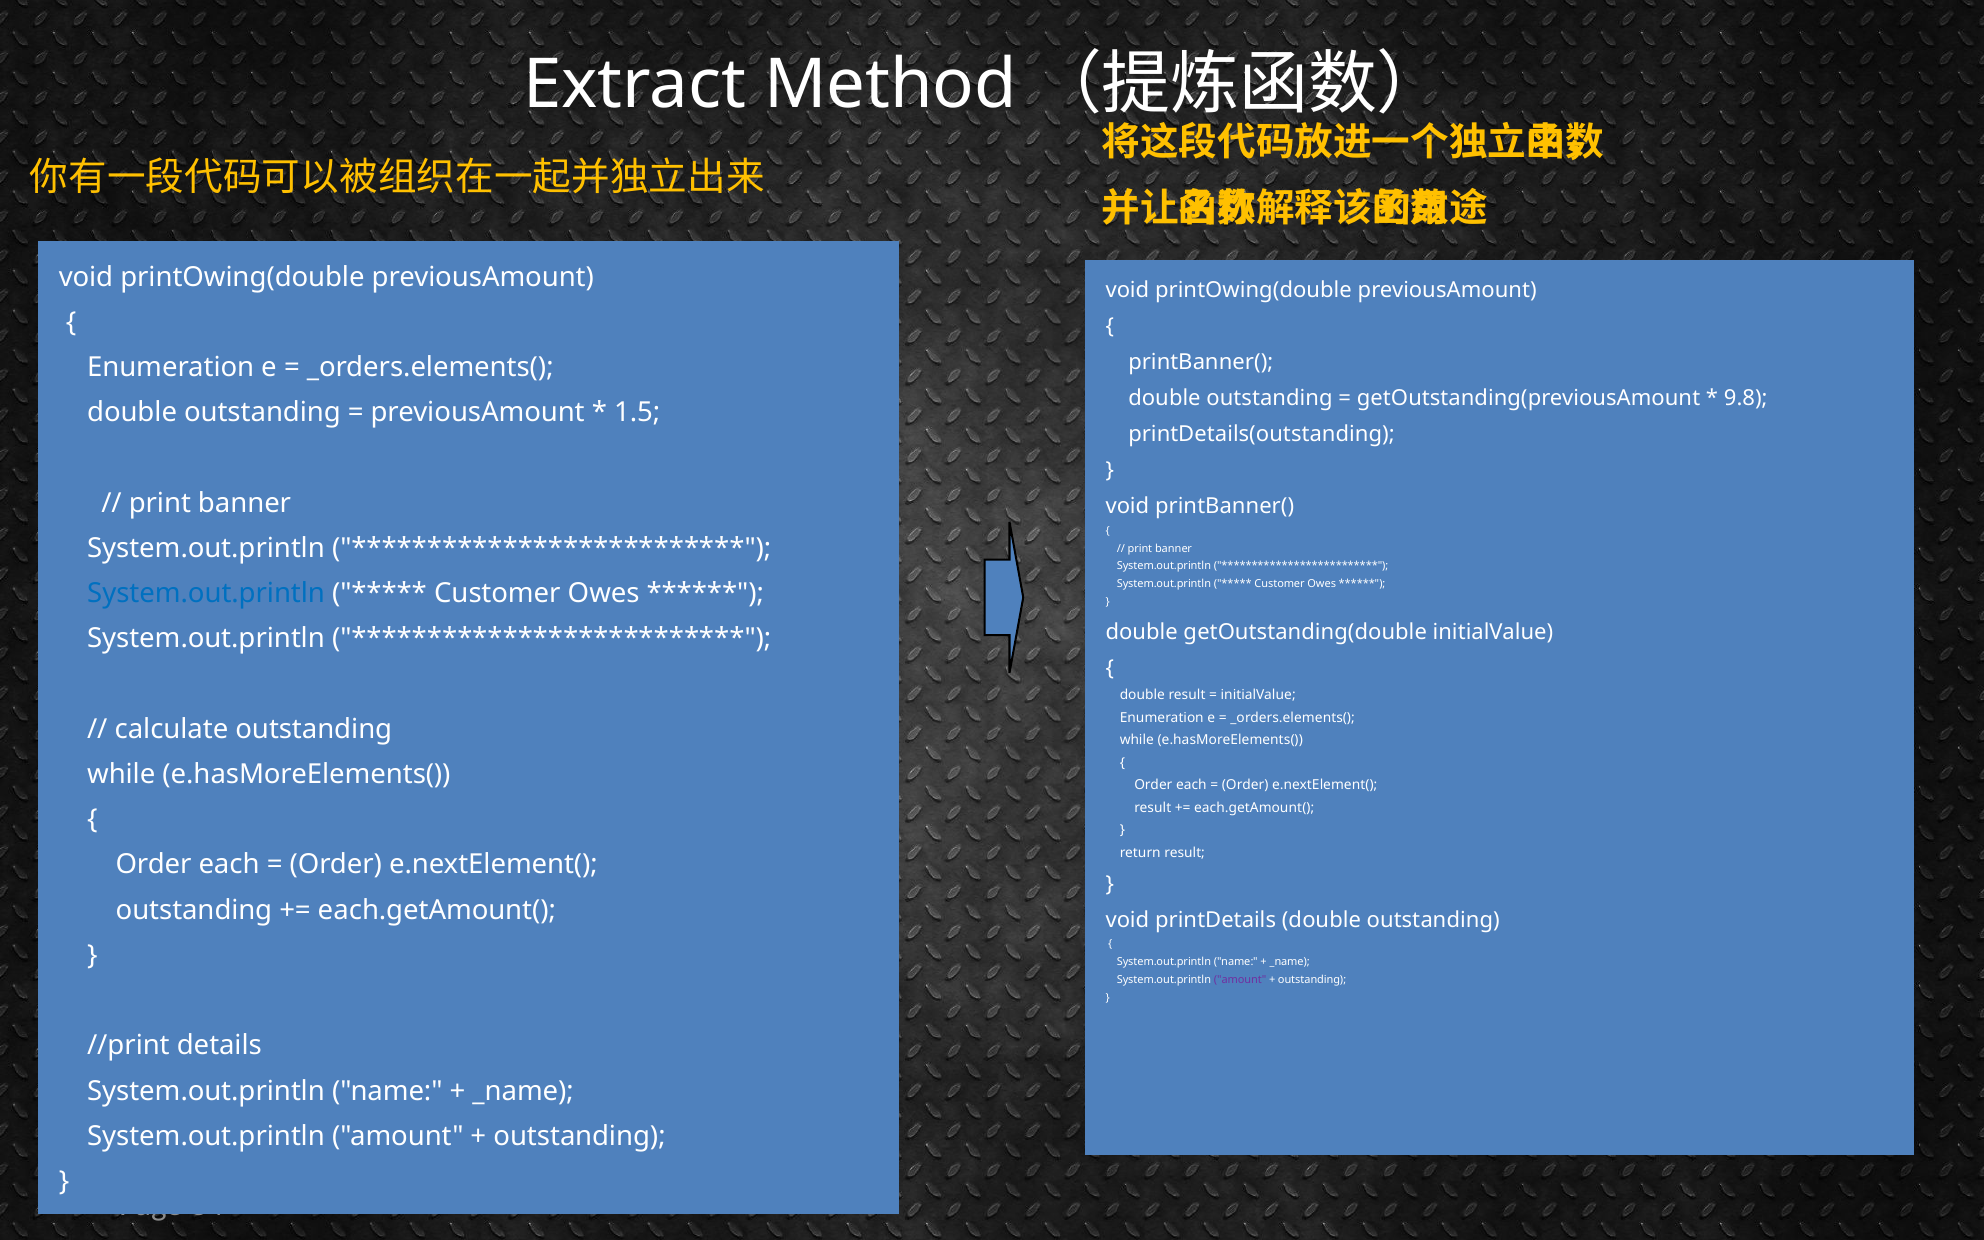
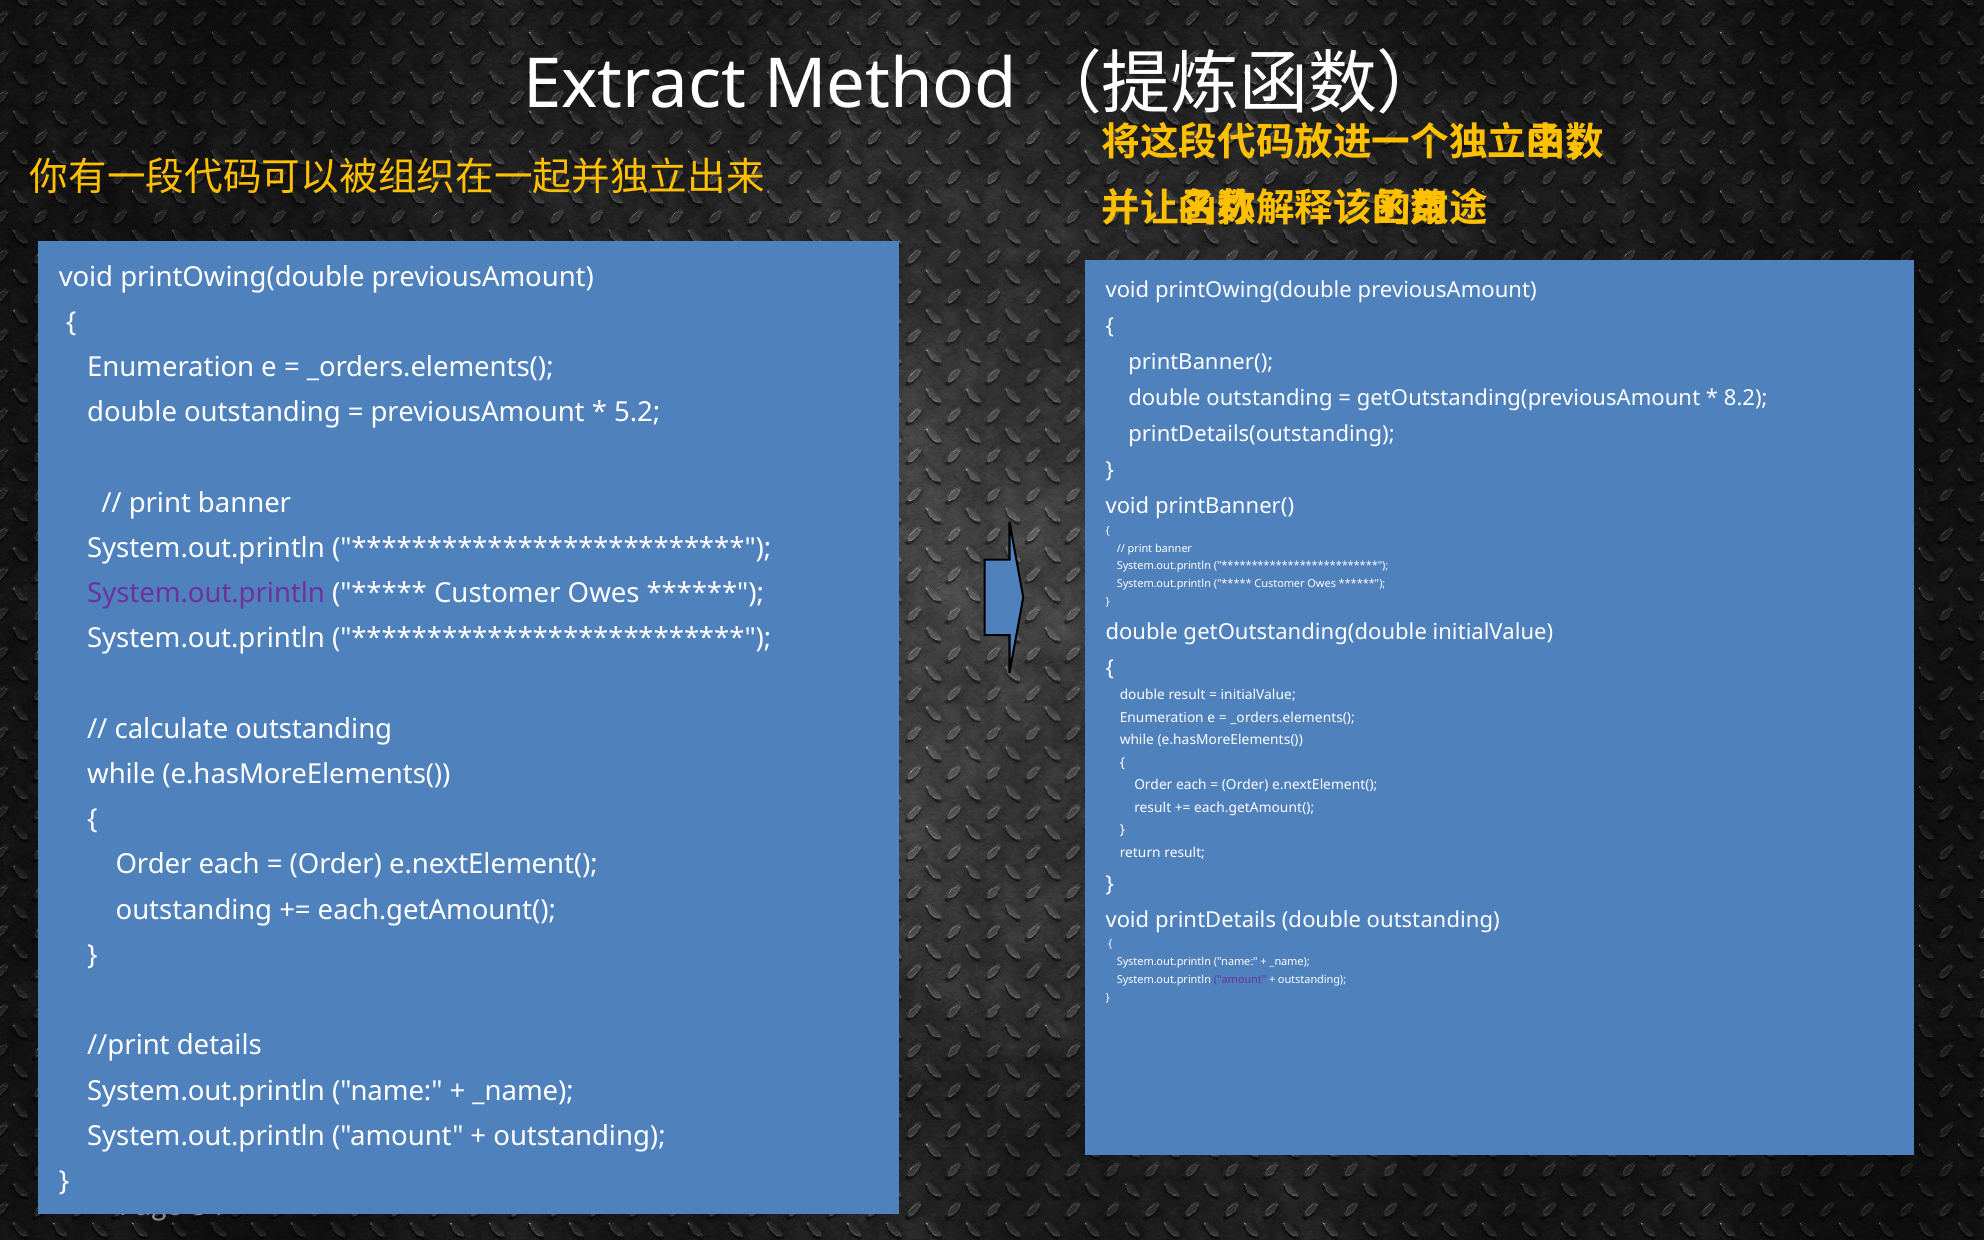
9.8: 9.8 -> 8.2 (1746, 399)
1.5: 1.5 -> 5.2 (637, 413)
System.out.println colour: blue -> purple (206, 594)
